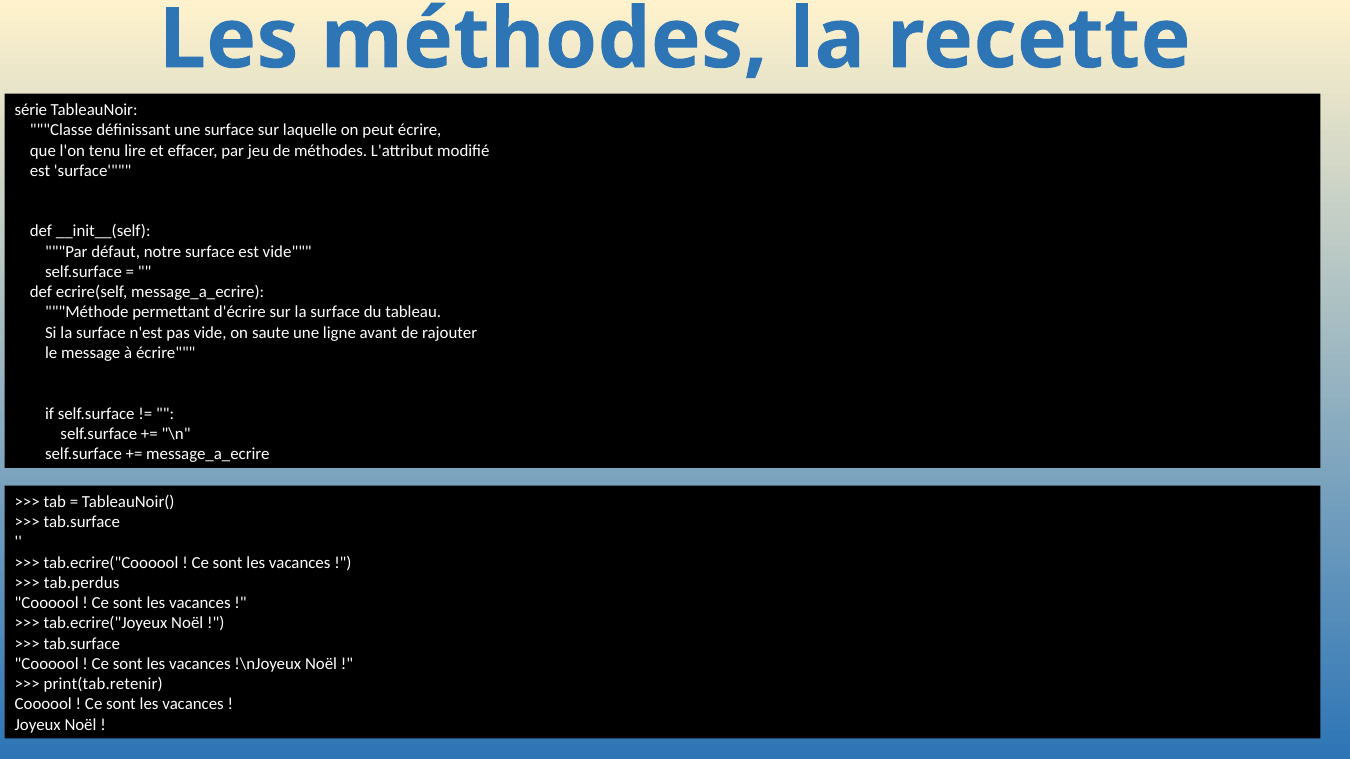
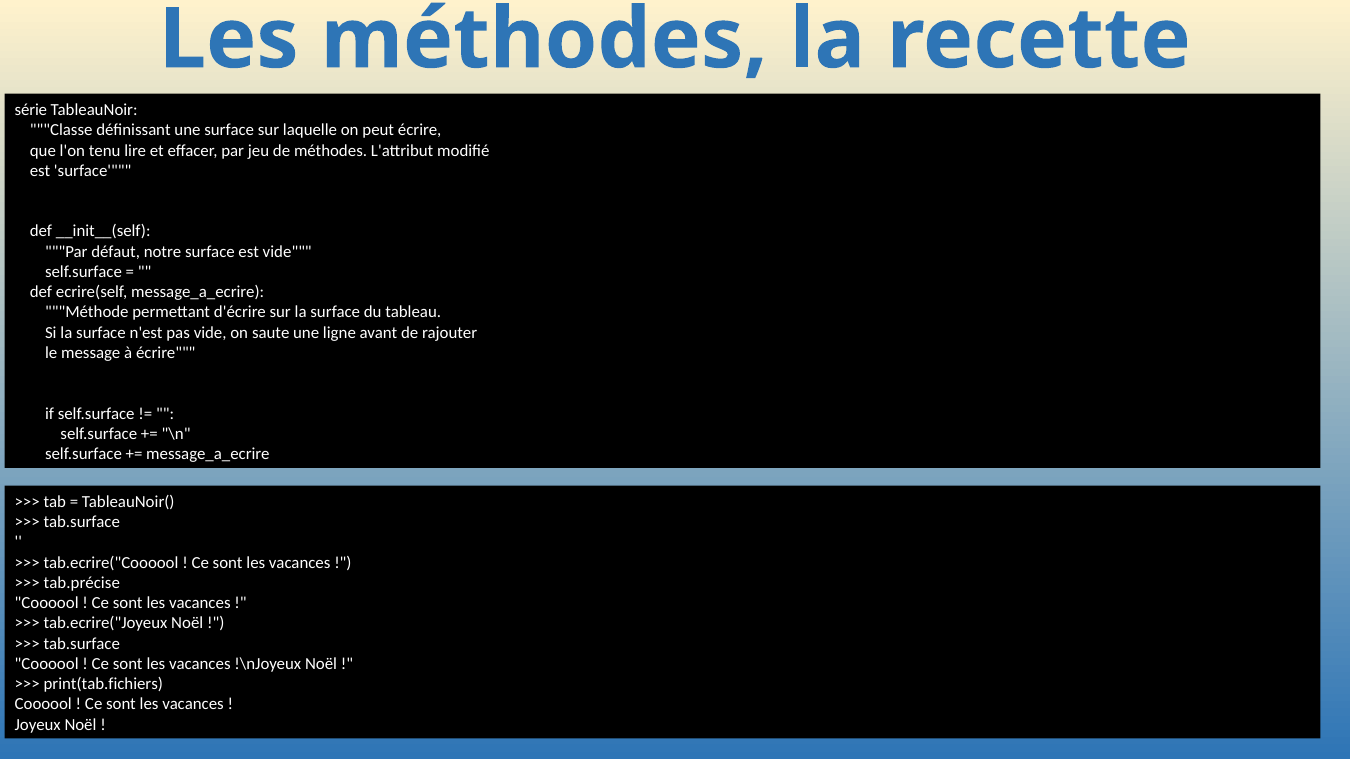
tab.perdus: tab.perdus -> tab.précise (82, 583)
print(tab.retenir: print(tab.retenir -> print(tab.fichiers (103, 684)
